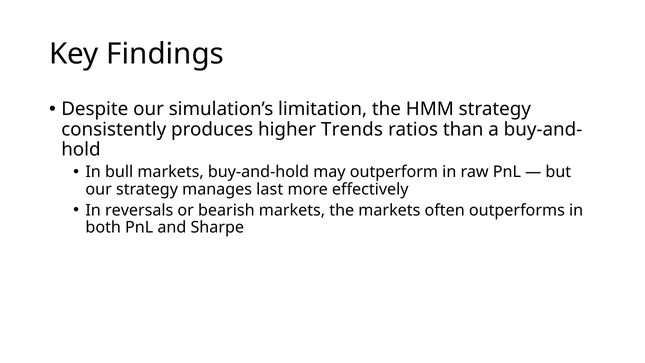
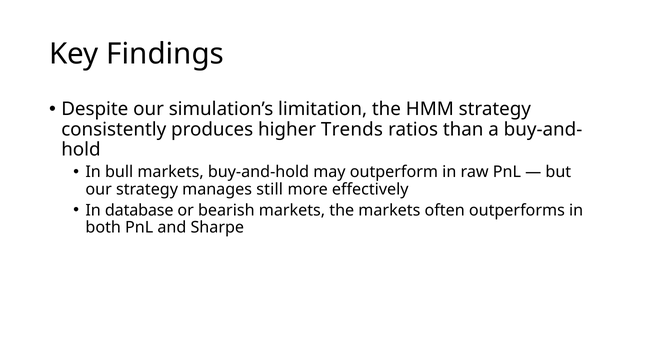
last: last -> still (270, 189)
reversals: reversals -> database (139, 210)
